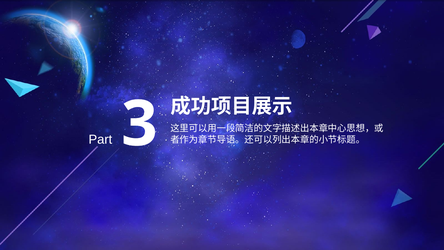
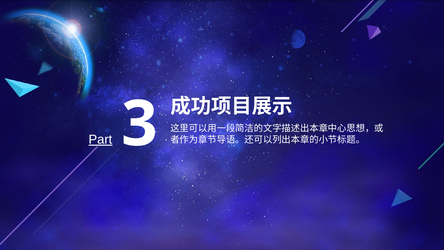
Part underline: none -> present (100, 139)
